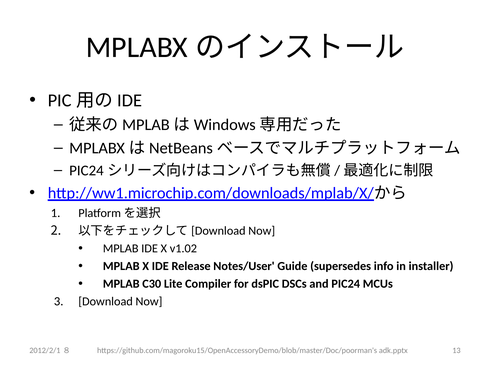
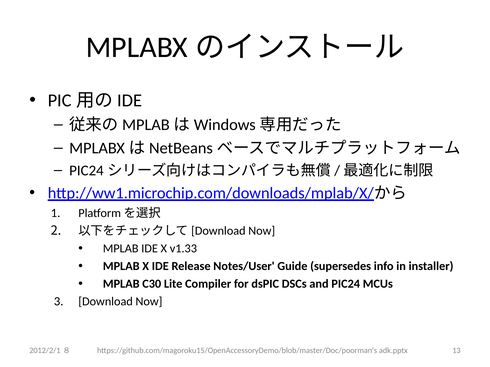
v1.02: v1.02 -> v1.33 (183, 249)
